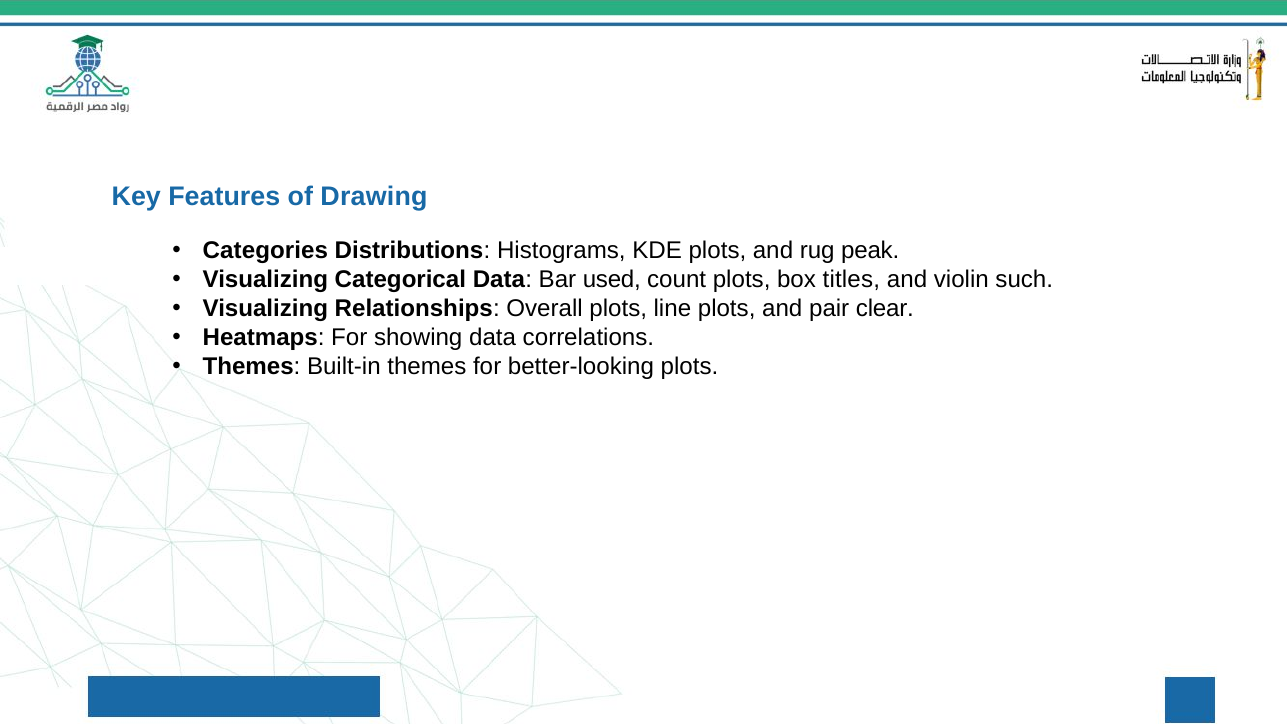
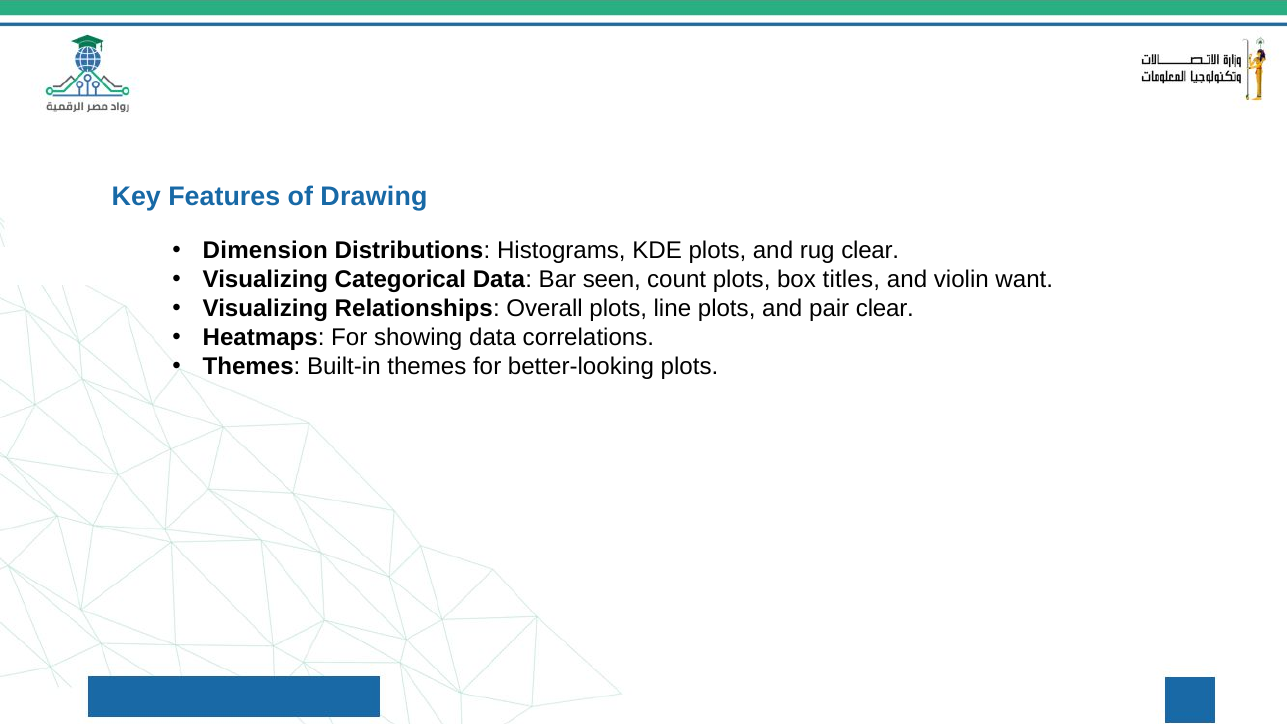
Categories: Categories -> Dimension (265, 251)
rug peak: peak -> clear (870, 251)
used: used -> seen (612, 280)
such: such -> want (1024, 280)
